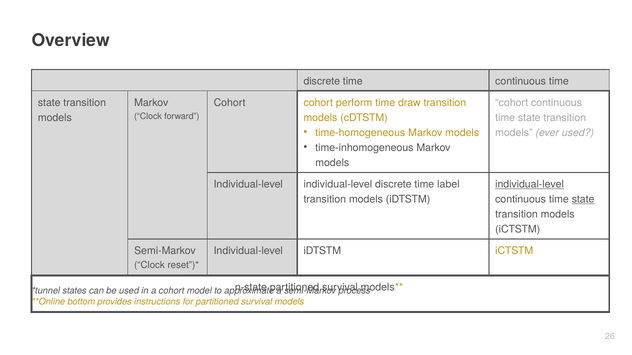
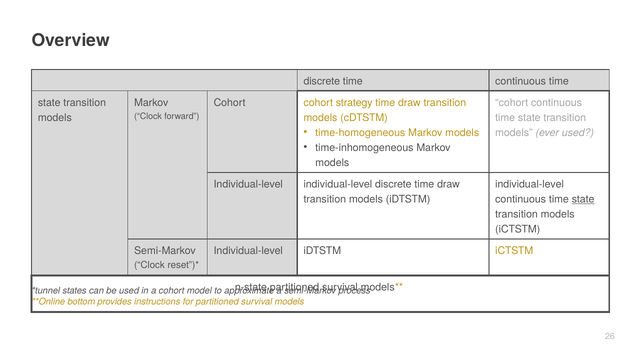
perform: perform -> strategy (354, 103)
discrete time label: label -> draw (449, 185)
individual-level underline: present -> none (530, 185)
